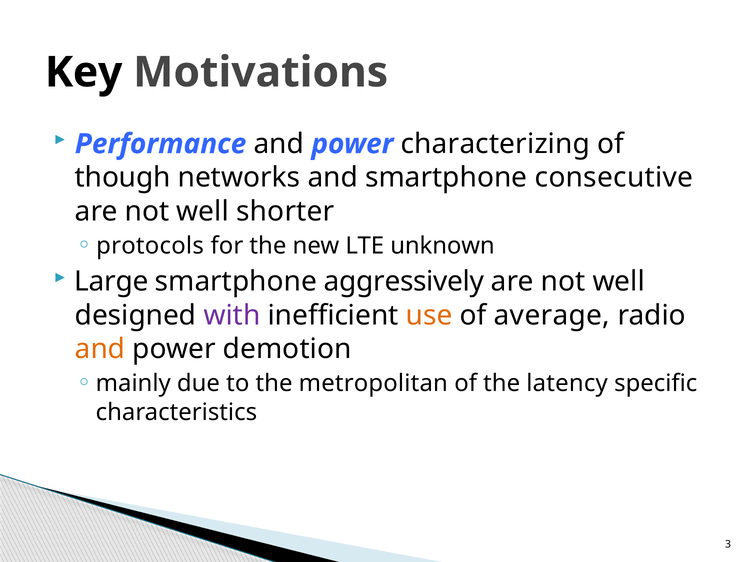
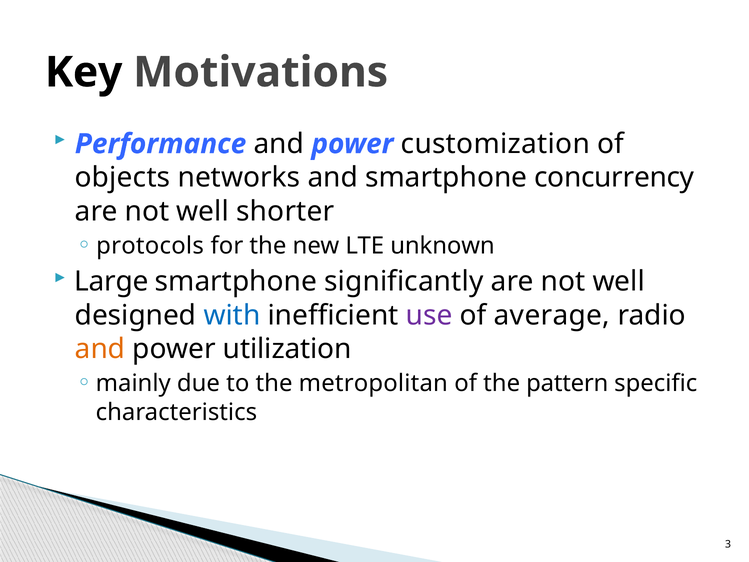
characterizing: characterizing -> customization (495, 144)
though: though -> objects (123, 178)
consecutive: consecutive -> concurrency (614, 178)
aggressively: aggressively -> significantly (404, 281)
with colour: purple -> blue (232, 315)
use colour: orange -> purple (429, 315)
demotion: demotion -> utilization (287, 349)
latency: latency -> pattern (567, 383)
